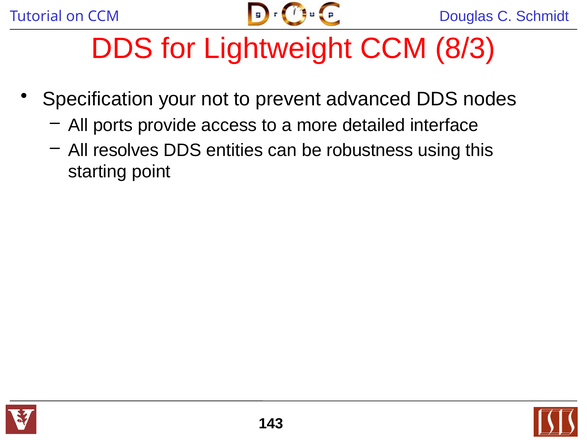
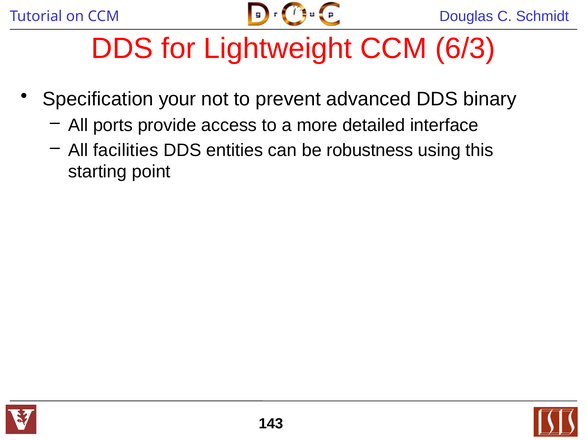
8/3: 8/3 -> 6/3 (465, 49)
nodes: nodes -> binary (490, 99)
resolves: resolves -> facilities (126, 150)
